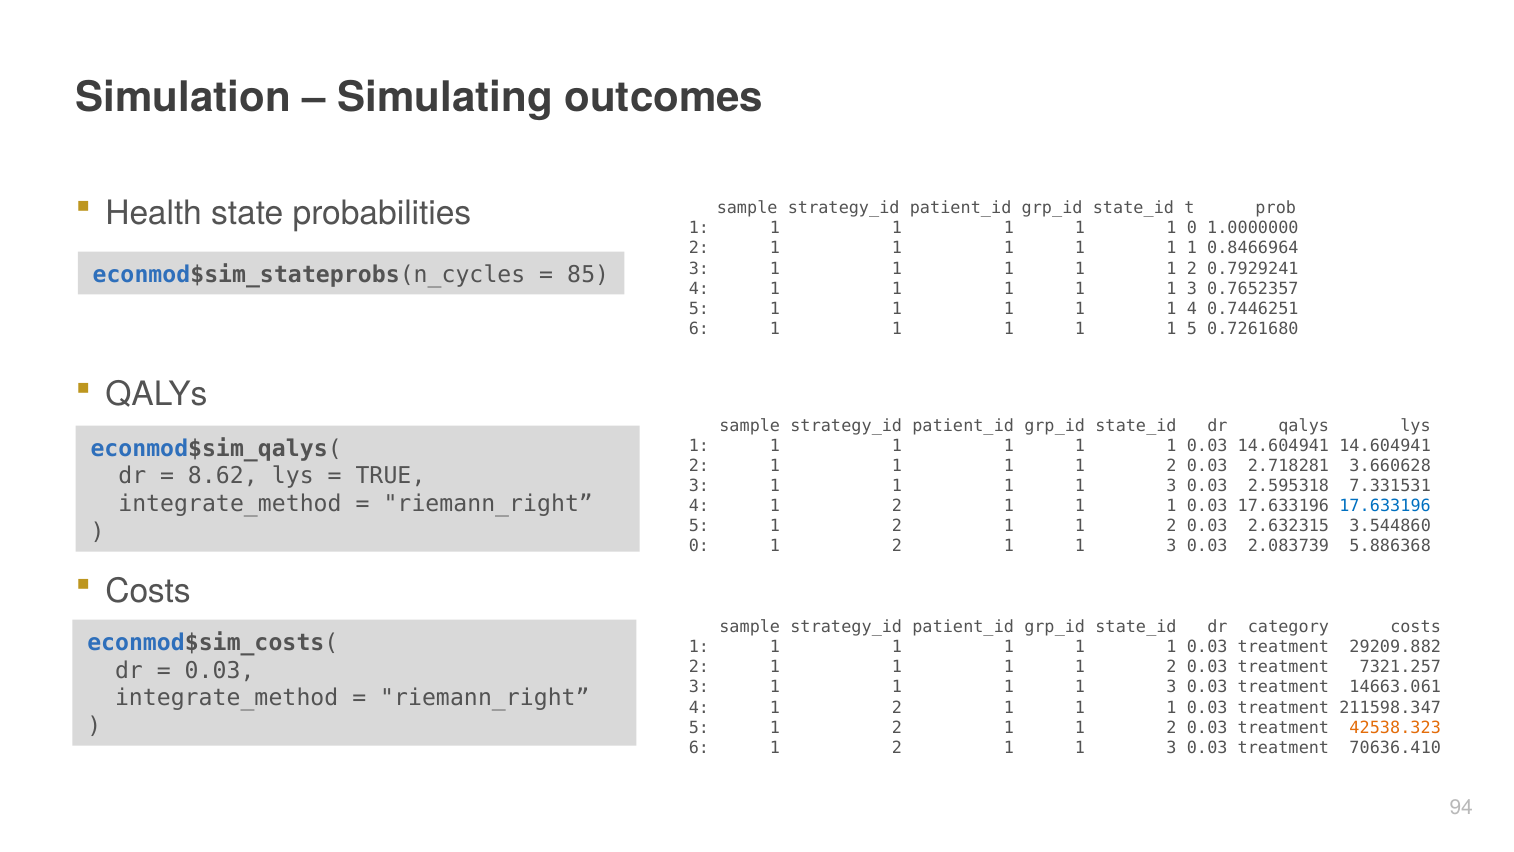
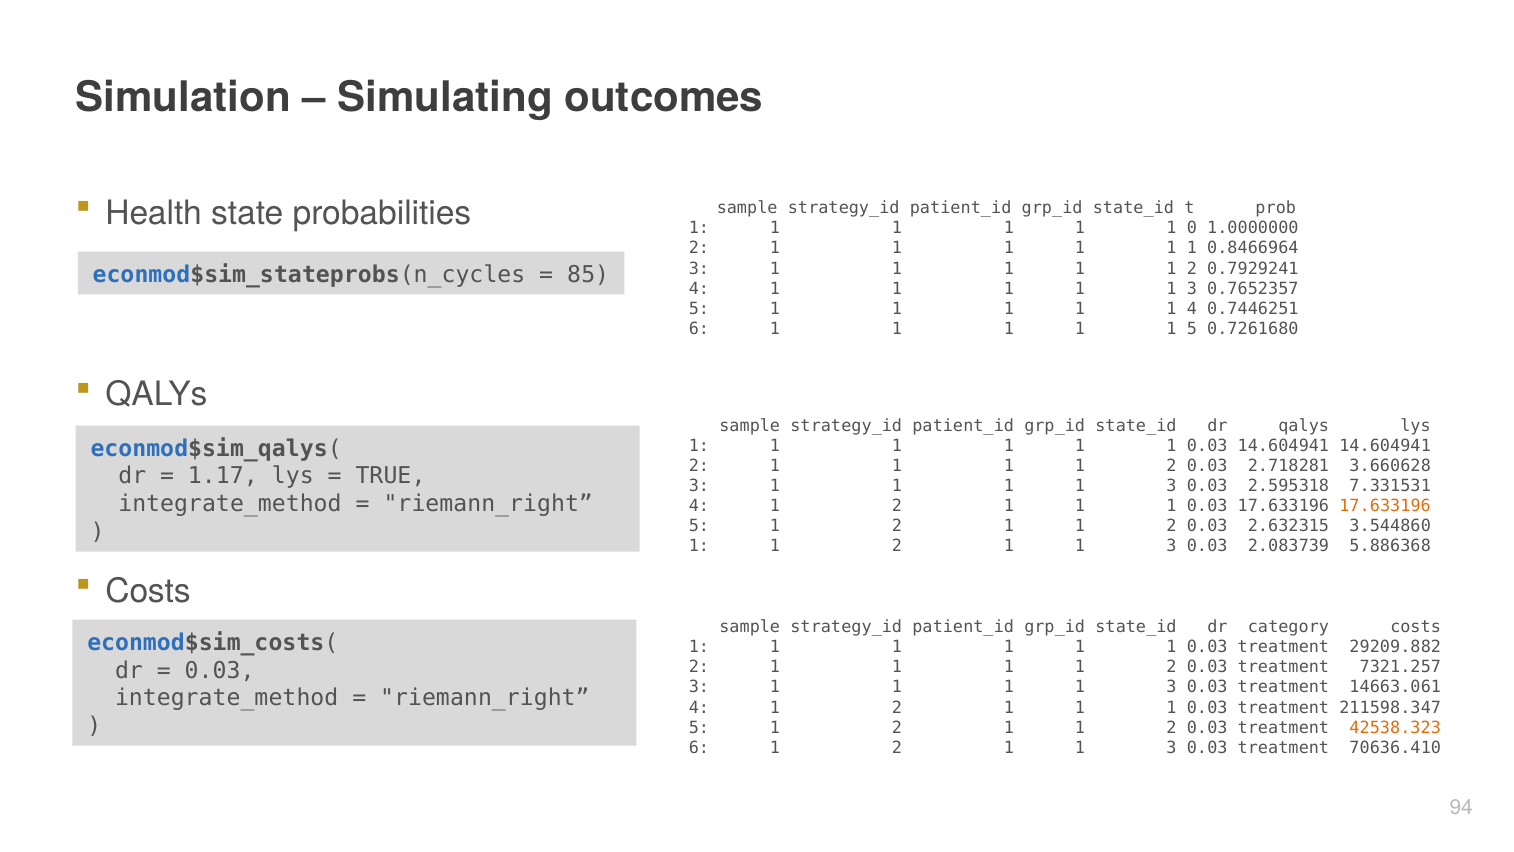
8.62: 8.62 -> 1.17 (223, 476)
17.633196 colour: blue -> orange (1385, 506)
0: 0 -> 1 (699, 546)
